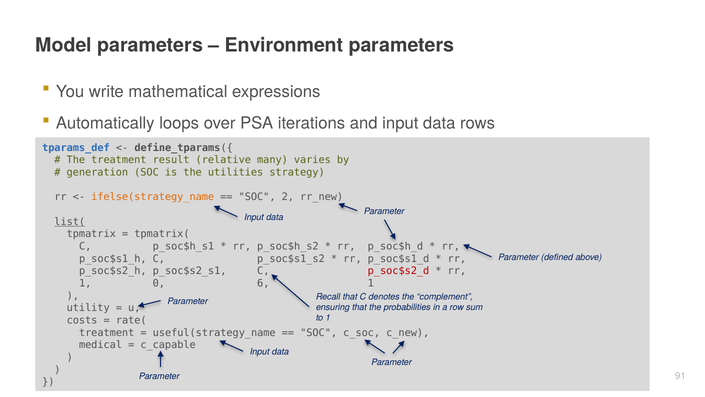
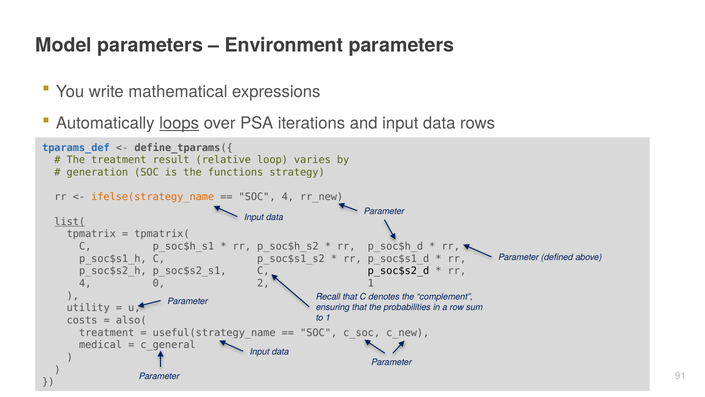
loops underline: none -> present (179, 123)
many: many -> loop (272, 160)
utilities: utilities -> functions (236, 172)
SOC 2: 2 -> 4 (288, 197)
p_soc$s2_d colour: red -> black (399, 271)
1: 1 -> 4 (85, 283)
6: 6 -> 2 (263, 283)
rate(: rate( -> also( (131, 320)
c_capable: c_capable -> c_general (168, 345)
